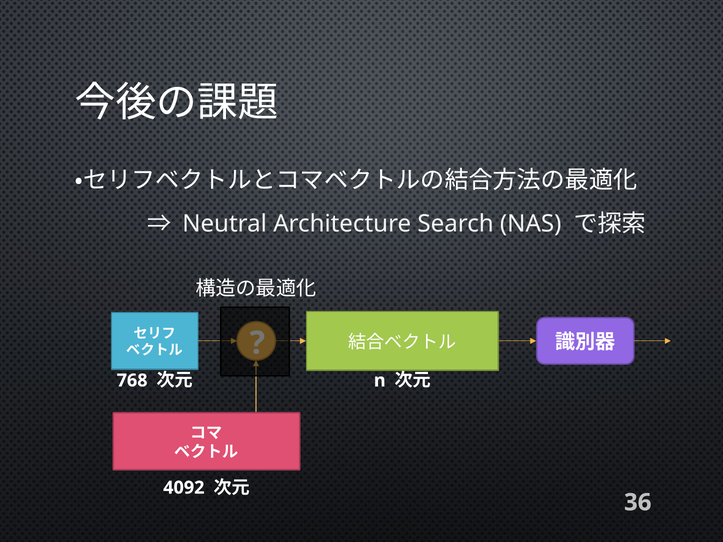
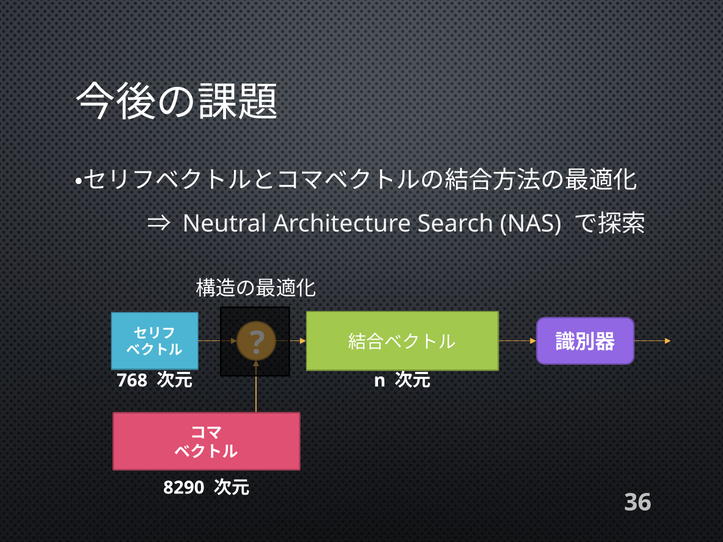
4092: 4092 -> 8290 (184, 488)
